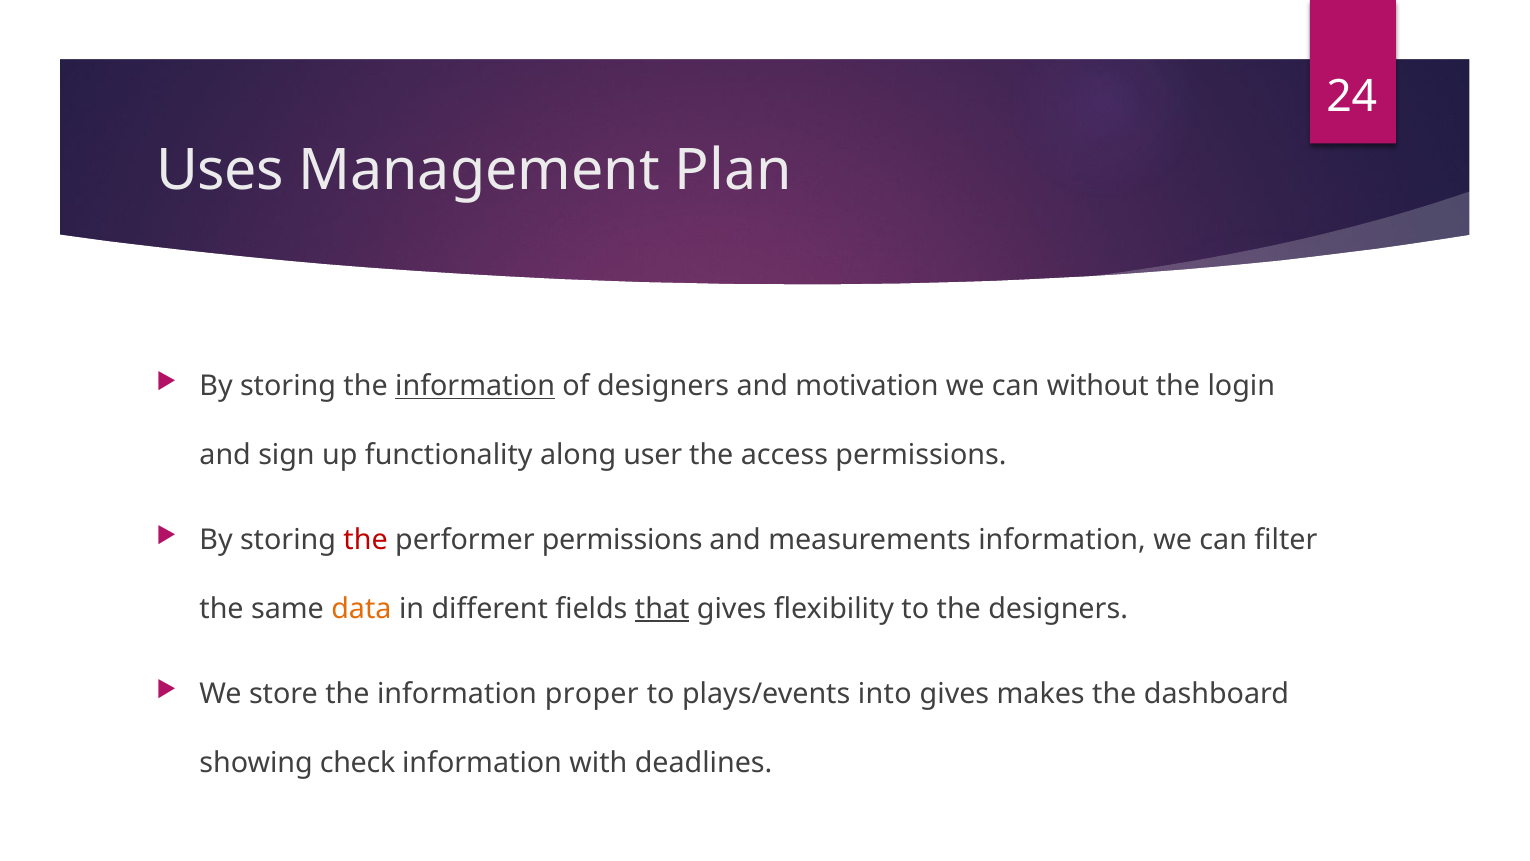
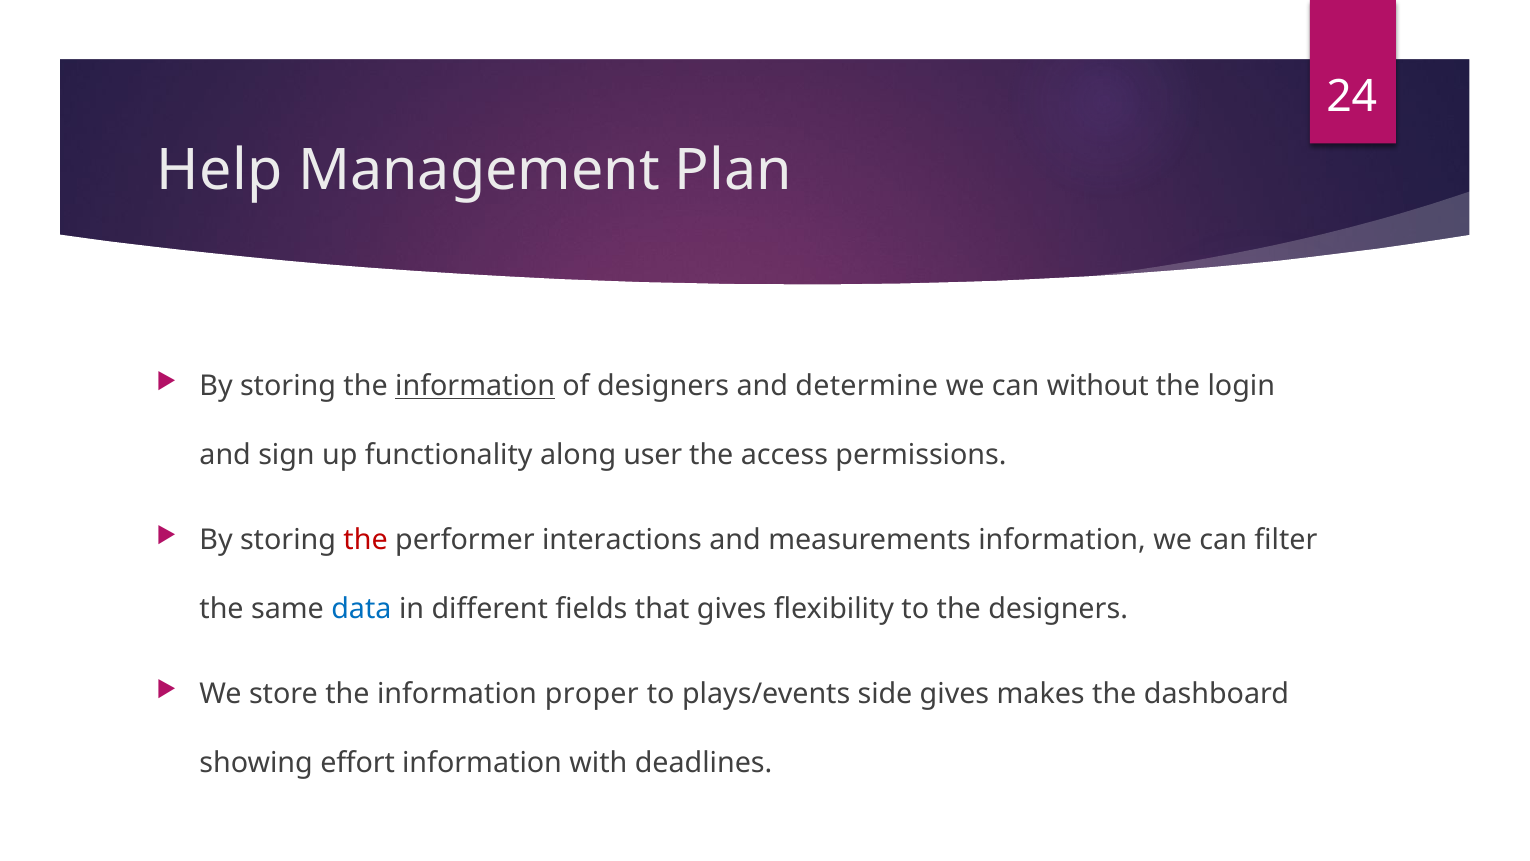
Uses: Uses -> Help (220, 171)
motivation: motivation -> determine (867, 386)
performer permissions: permissions -> interactions (622, 540)
data colour: orange -> blue (361, 609)
that underline: present -> none (662, 609)
into: into -> side (885, 693)
check: check -> effort (358, 762)
